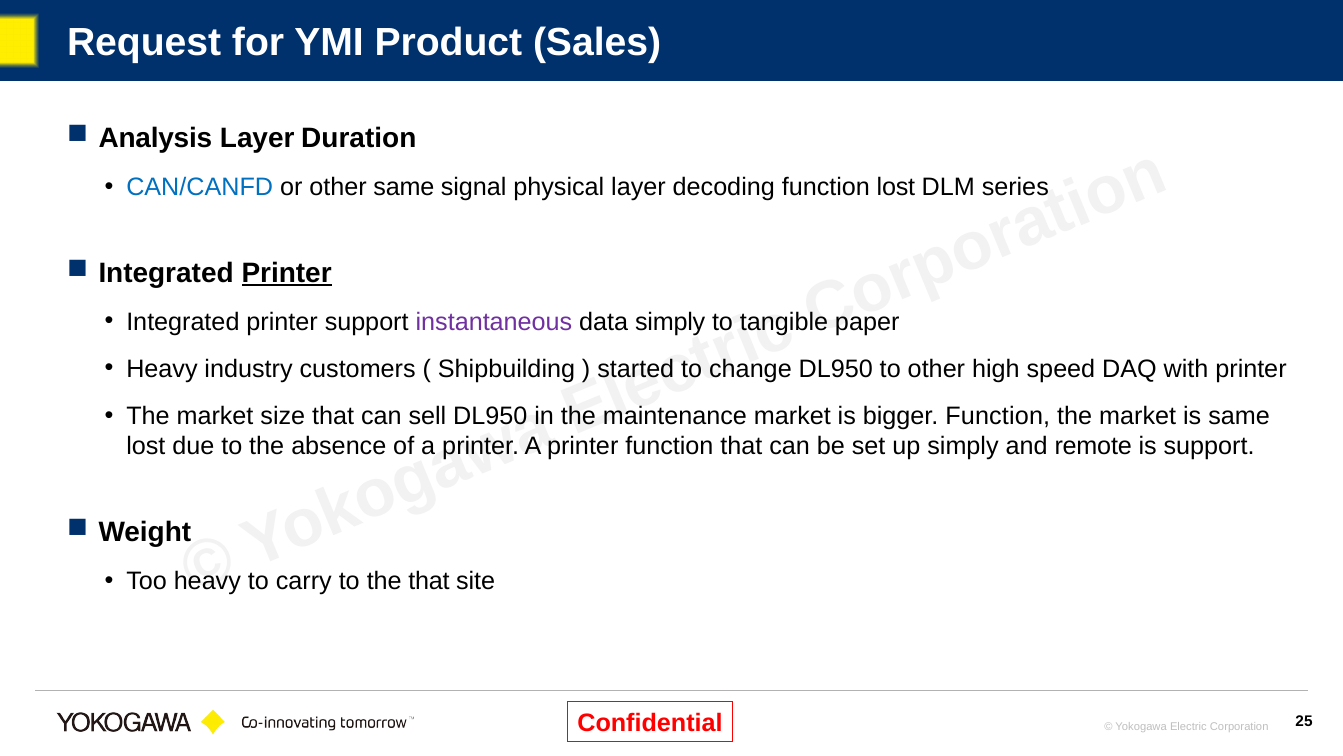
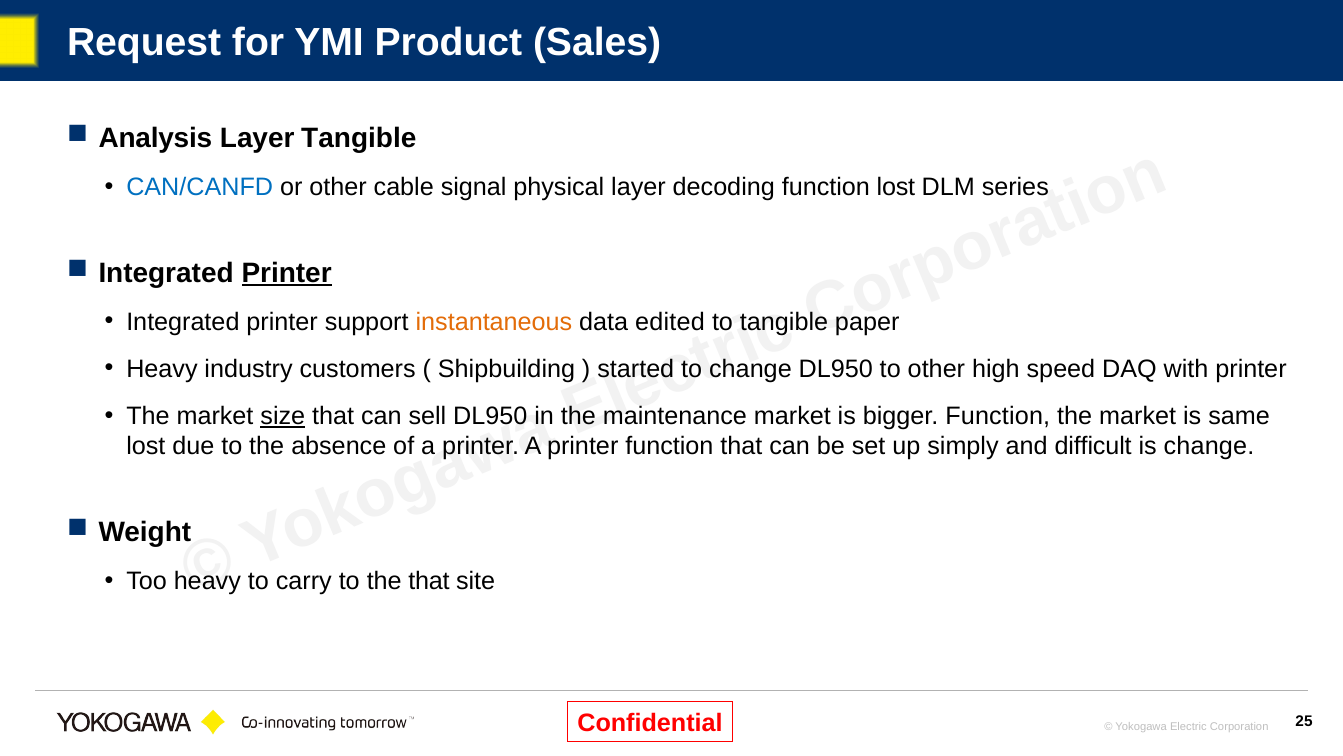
Layer Duration: Duration -> Tangible (359, 138)
other same: same -> cable (404, 187)
instantaneous colour: purple -> orange (494, 322)
data simply: simply -> edited (670, 322)
size underline: none -> present (283, 416)
remote: remote -> difficult (1093, 446)
is support: support -> change (1209, 446)
